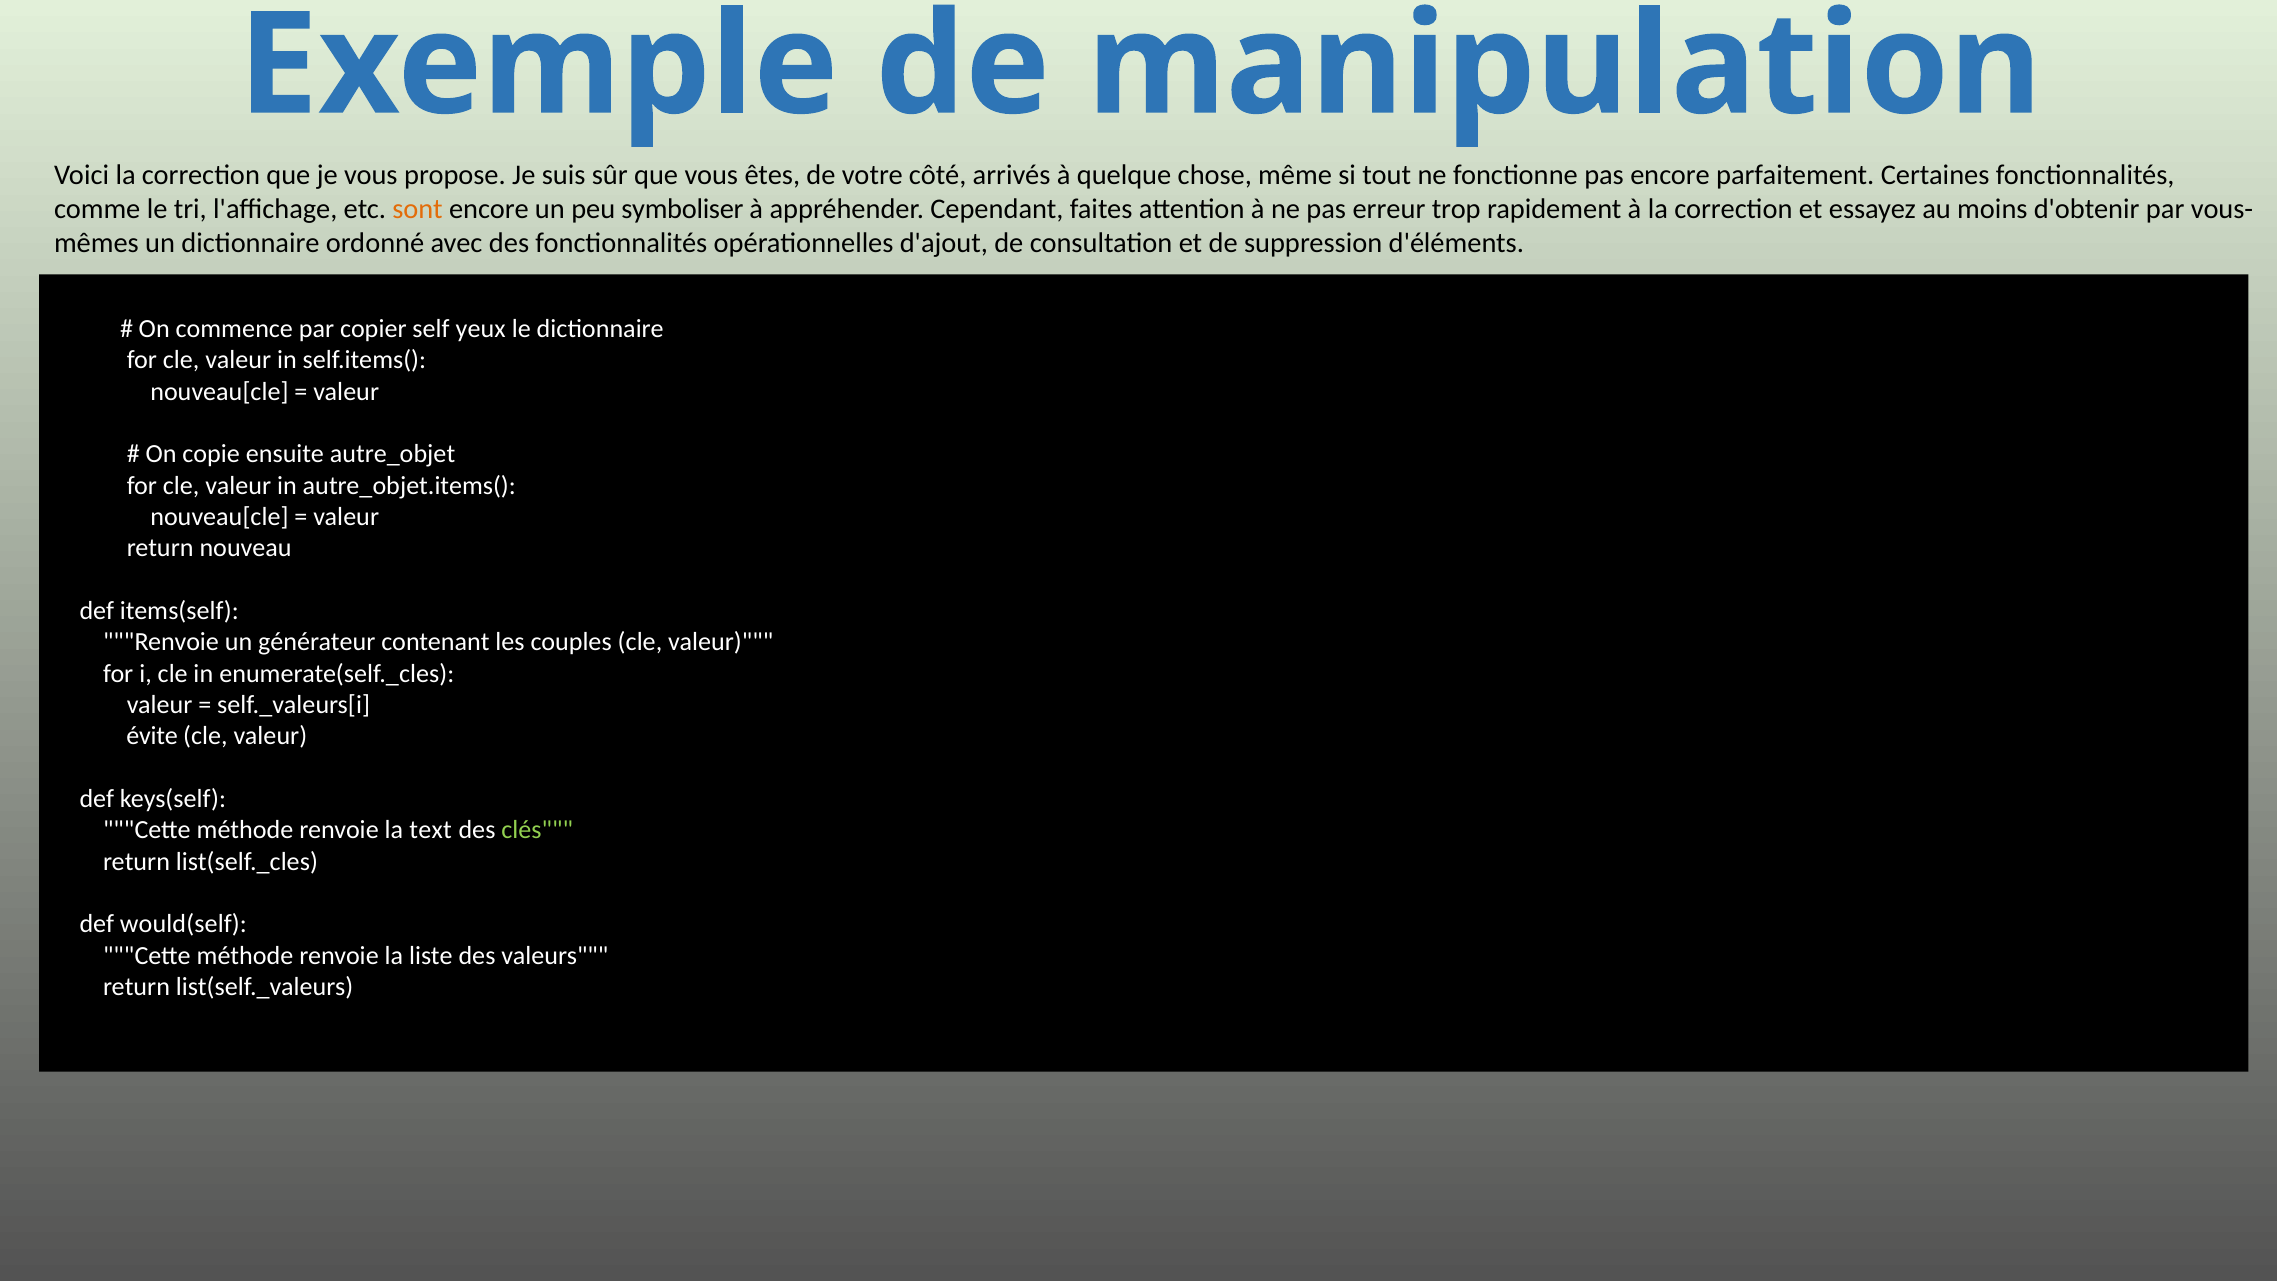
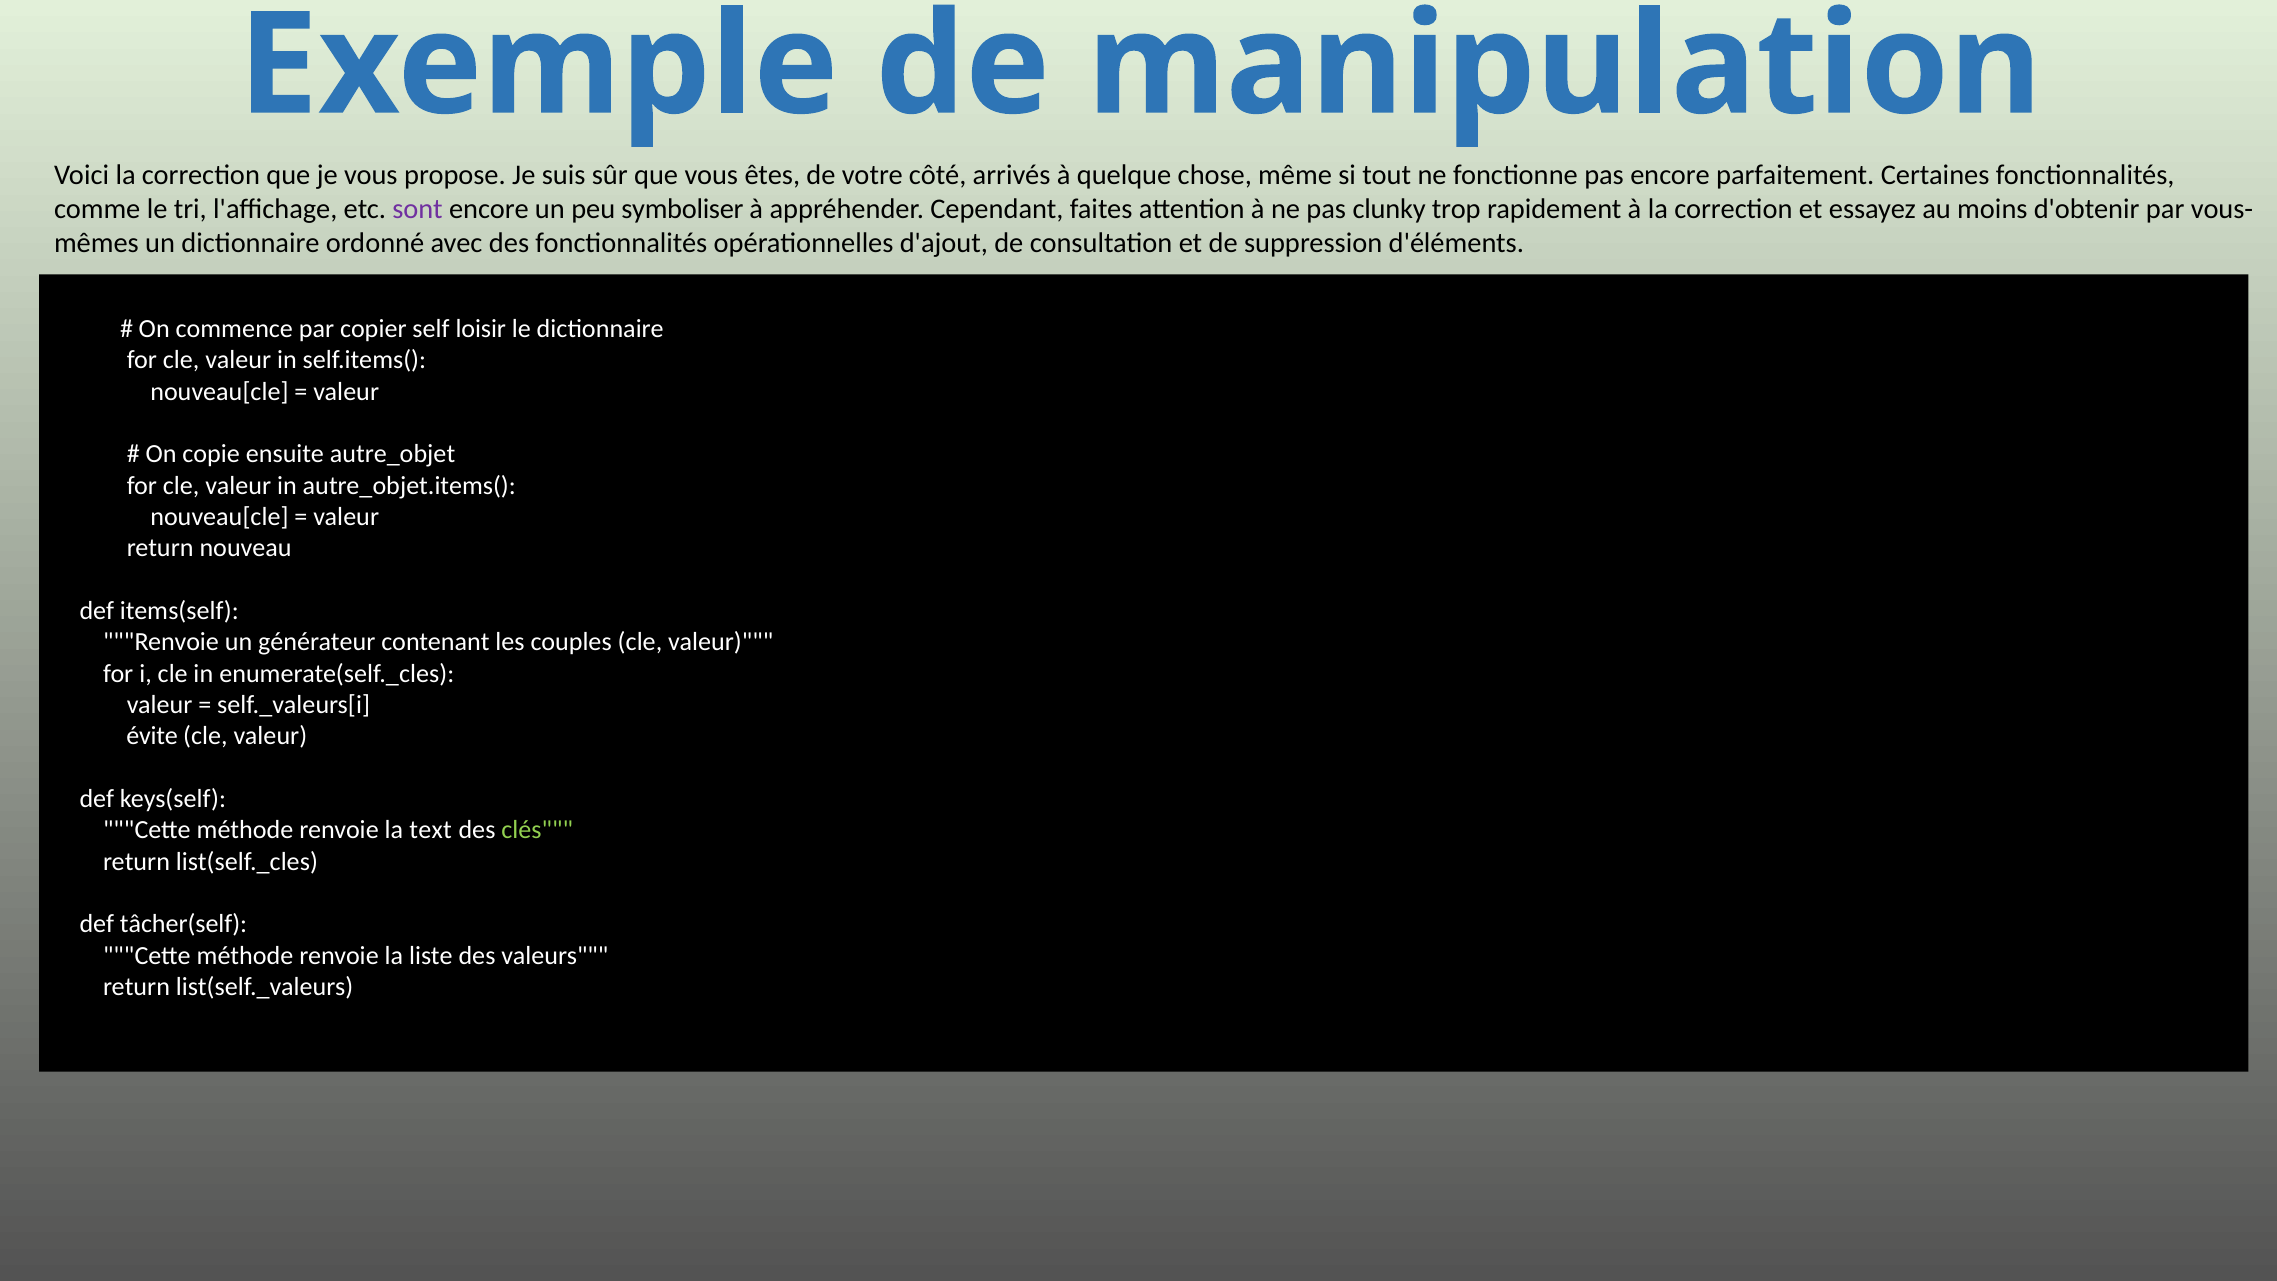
sont colour: orange -> purple (418, 209)
erreur: erreur -> clunky (1389, 209)
yeux: yeux -> loisir (481, 329)
would(self: would(self -> tâcher(self (184, 924)
